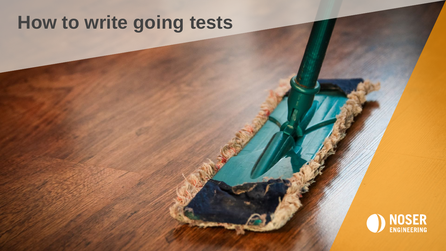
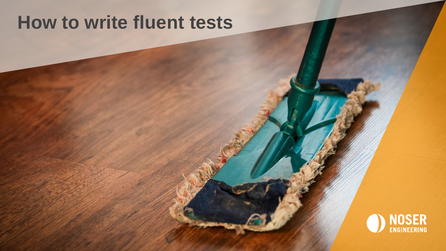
going: going -> fluent (159, 23)
